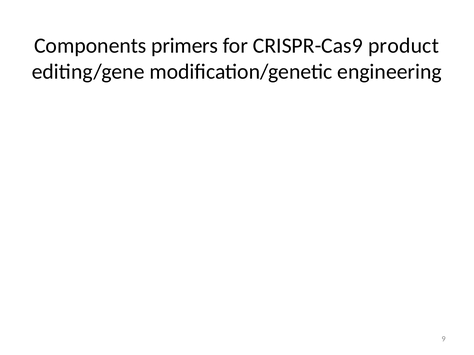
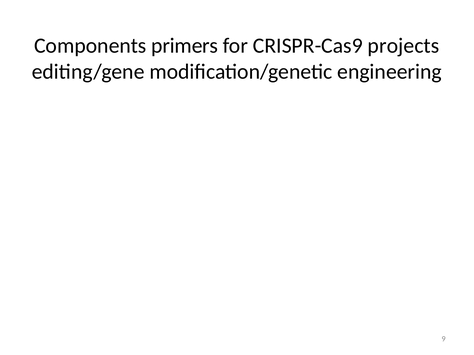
product: product -> projects (404, 46)
